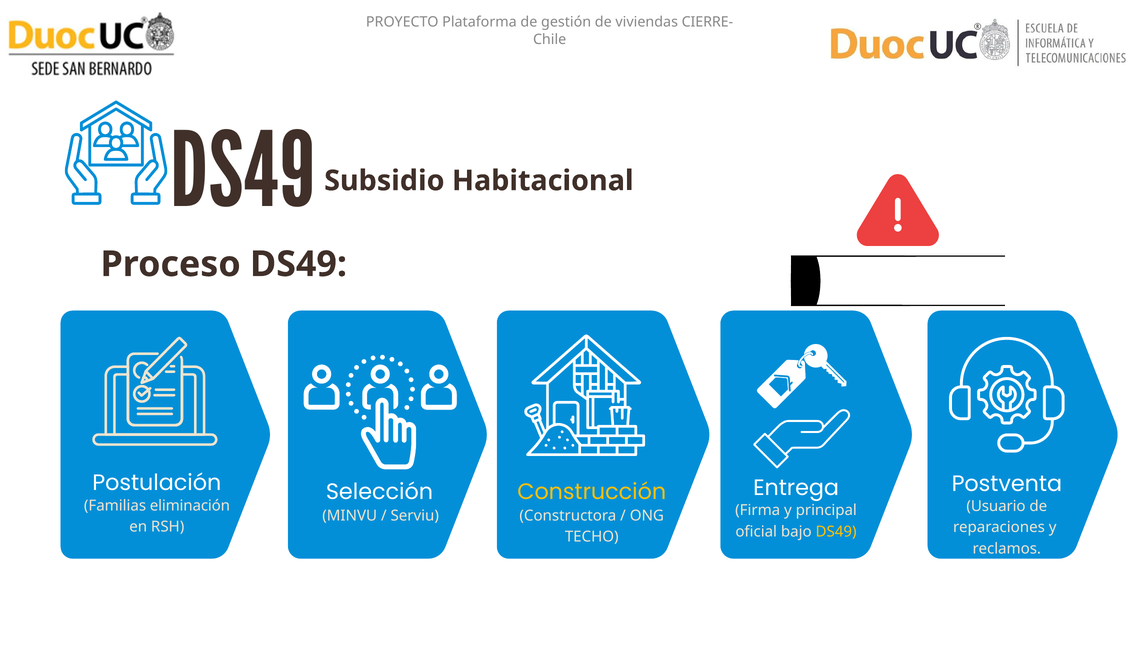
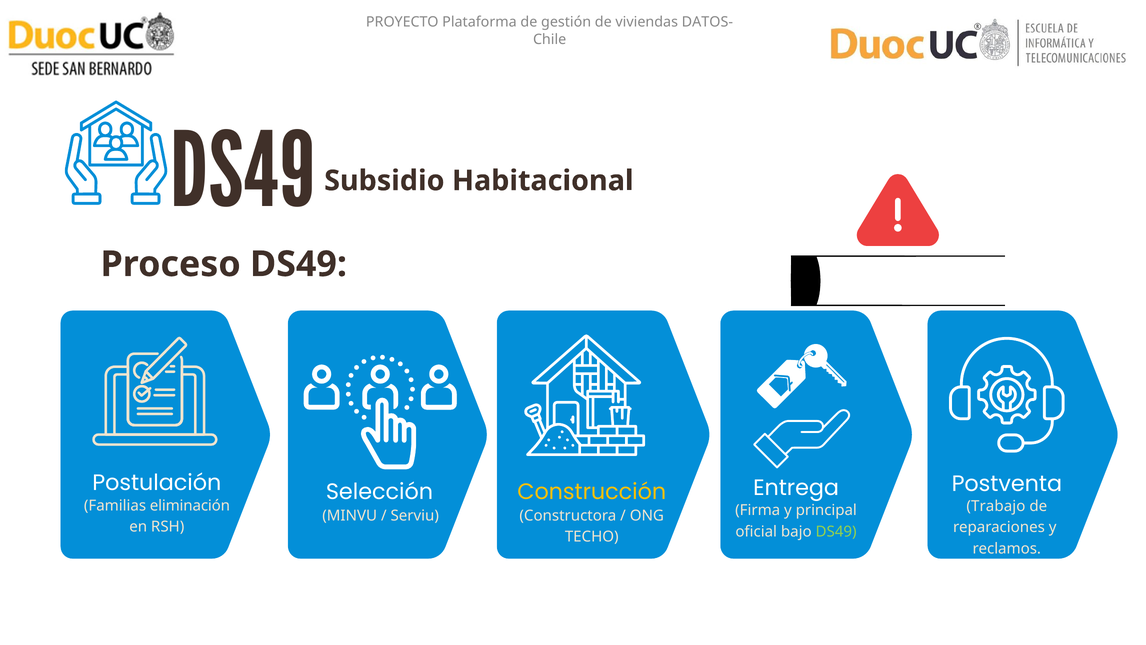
CIERRE-: CIERRE- -> DATOS- (707, 22)
Usuario: Usuario -> Trabajo (996, 506)
DS49 colour: yellow -> light green (836, 531)
